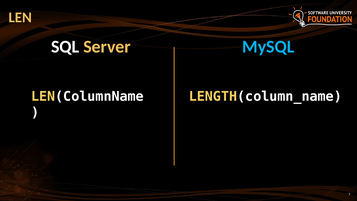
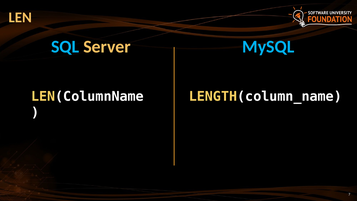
SQL colour: white -> light blue (65, 47)
